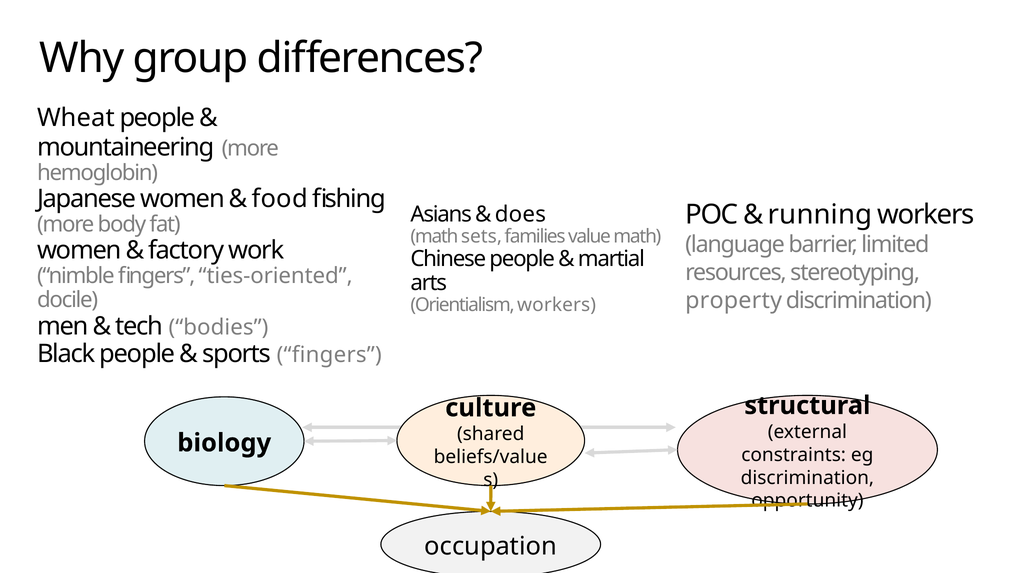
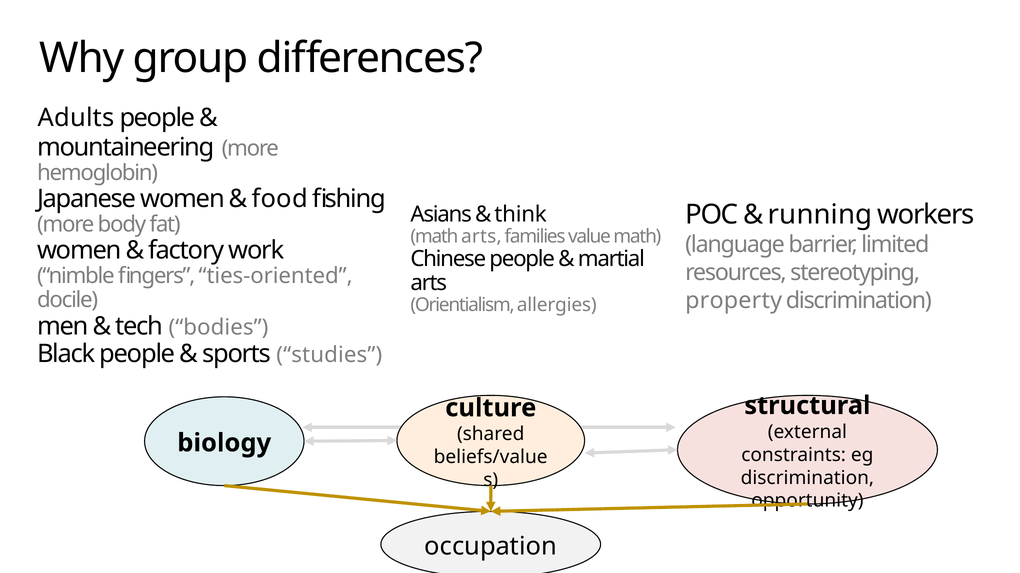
Wheat: Wheat -> Adults (76, 118)
does: does -> think (521, 215)
math sets: sets -> arts (481, 237)
Orientialism workers: workers -> allergies (557, 305)
sports fingers: fingers -> studies (329, 355)
